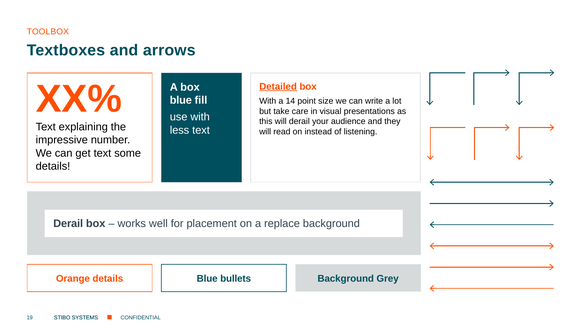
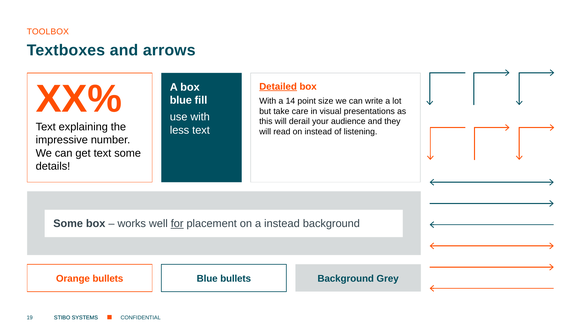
Derail: Derail -> Some (68, 223)
for underline: none -> present (177, 223)
a replace: replace -> instead (282, 223)
Orange details: details -> bullets (108, 278)
